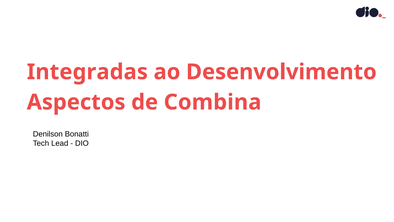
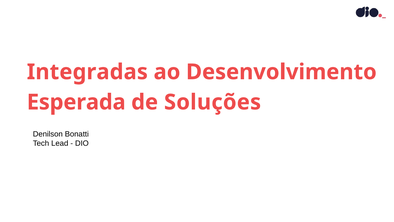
Aspectos: Aspectos -> Esperada (76, 102)
Combina: Combina -> Soluções (213, 102)
